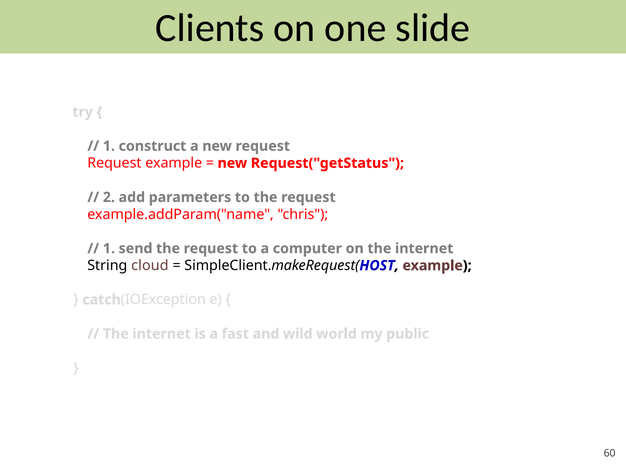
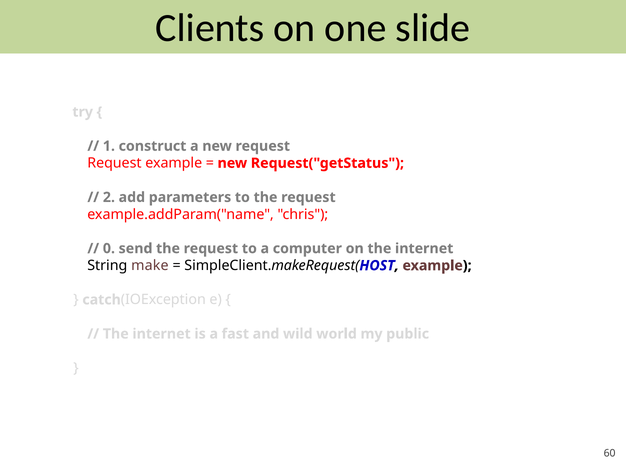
1: 1 -> 0 (109, 248)
cloud: cloud -> make (150, 265)
